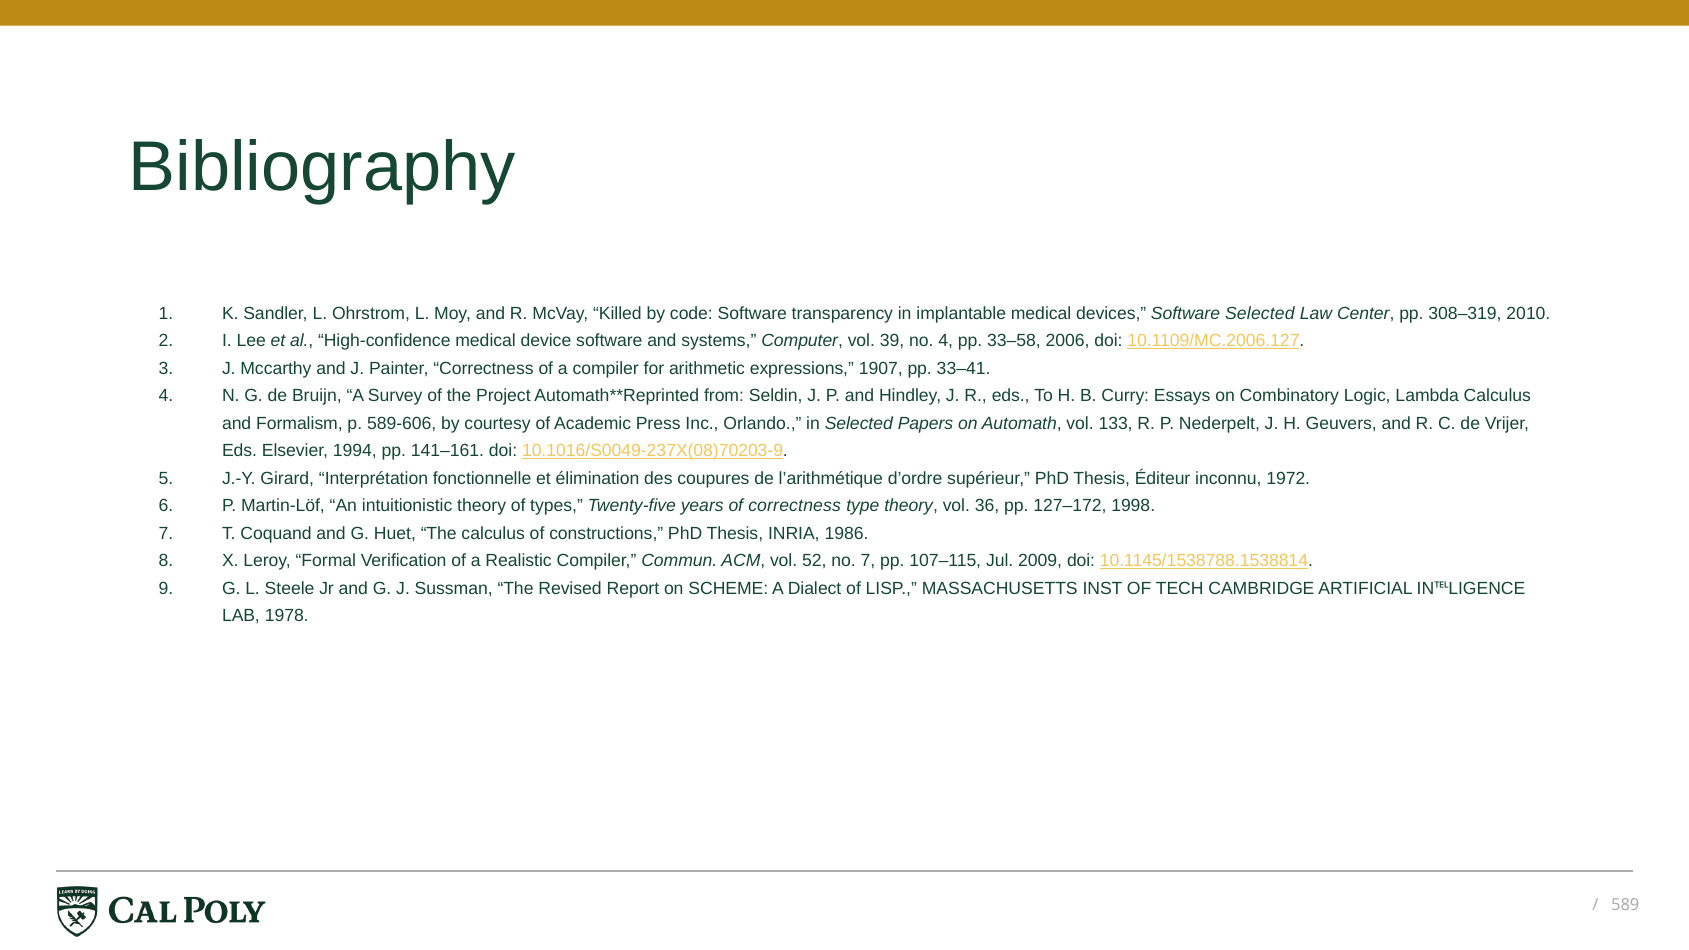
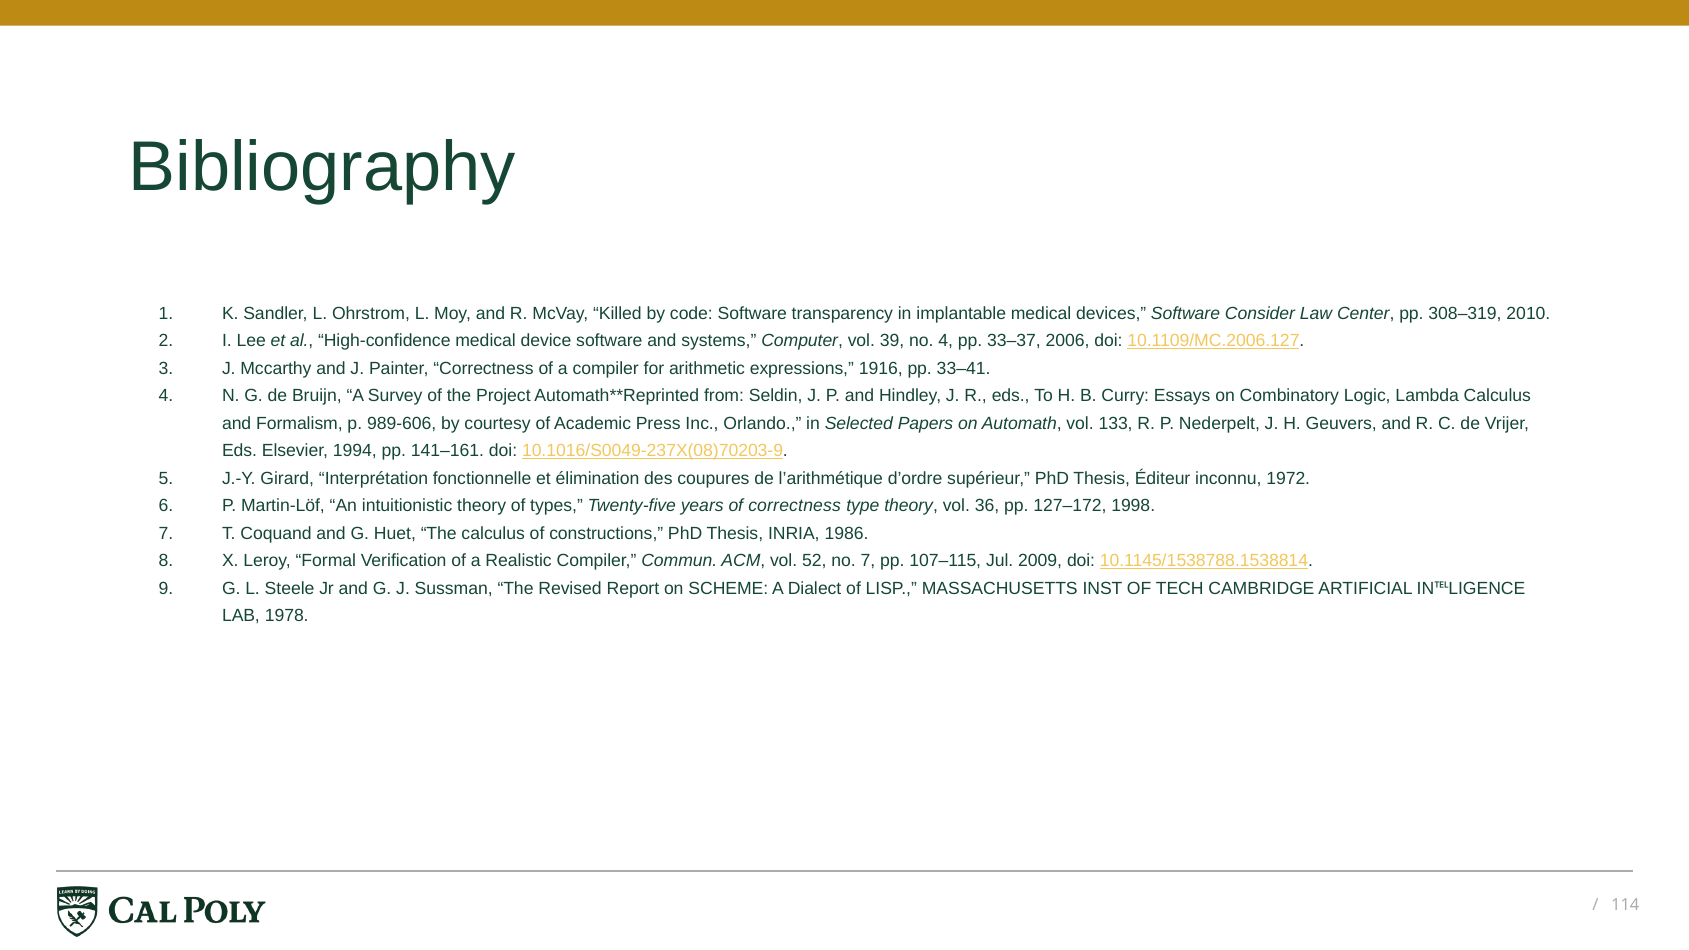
Software Selected: Selected -> Consider (1260, 314)
33–58: 33–58 -> 33–37 (1014, 341)
1907: 1907 -> 1916 (881, 369)
589-606: 589-606 -> 989-606 (402, 424)
589: 589 -> 114 (1625, 905)
